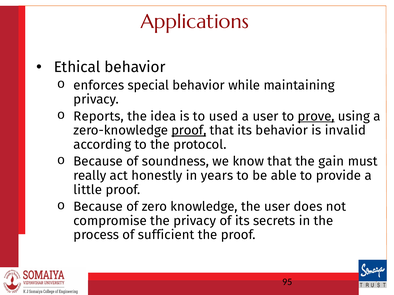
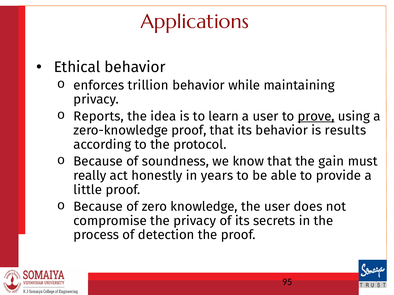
special: special -> trillion (148, 85)
used: used -> learn (224, 116)
proof underline: present -> none (189, 131)
invalid: invalid -> results (345, 131)
sufficient: sufficient -> detection (166, 235)
